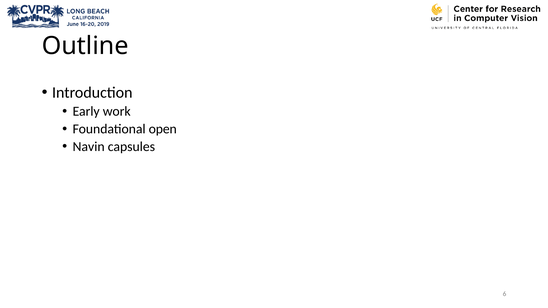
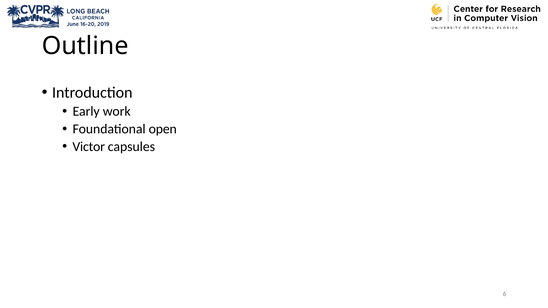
Navin: Navin -> Victor (89, 147)
